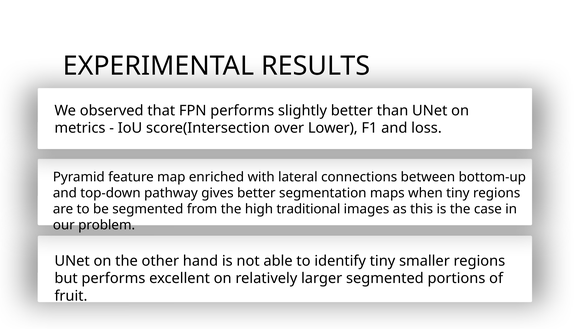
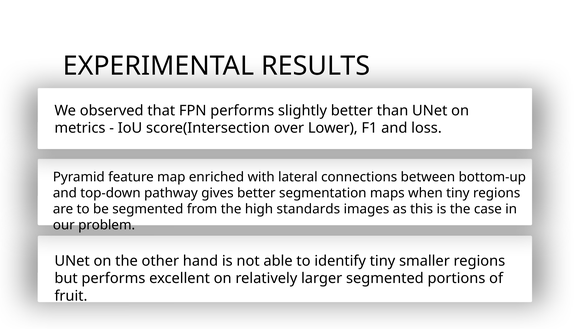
traditional: traditional -> standards (308, 209)
